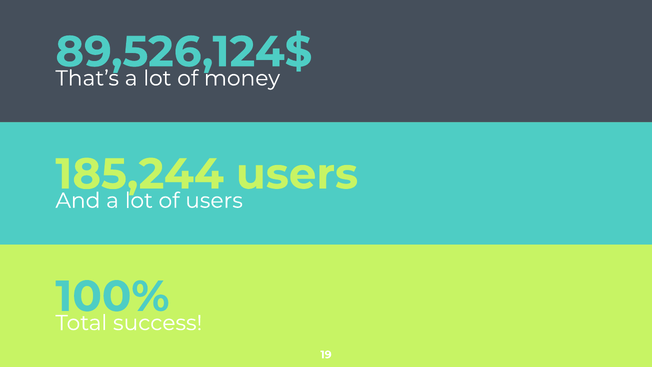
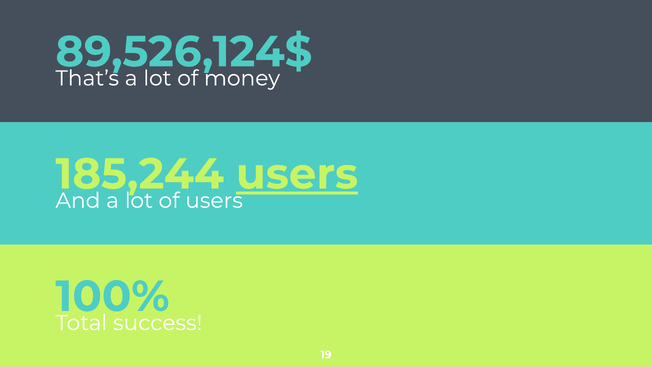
users underline: none -> present (297, 174)
